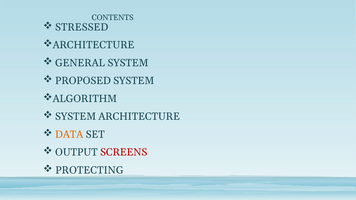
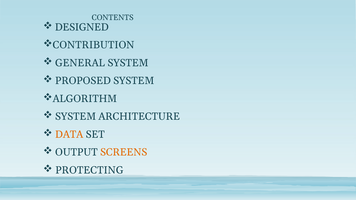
STRESSED: STRESSED -> DESIGNED (82, 27)
ARCHITECTURE: ARCHITECTURE -> CONTRIBUTION (93, 45)
SCREENS colour: red -> orange (124, 152)
